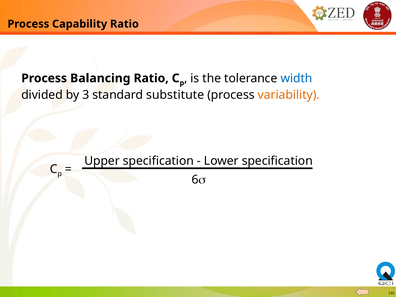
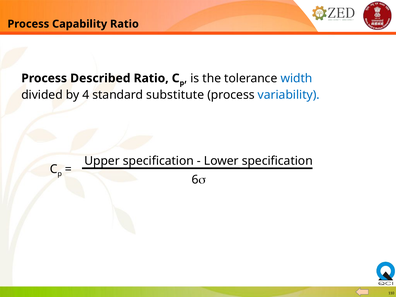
Balancing: Balancing -> Described (100, 78)
3: 3 -> 4 (86, 95)
variability colour: orange -> blue (289, 95)
